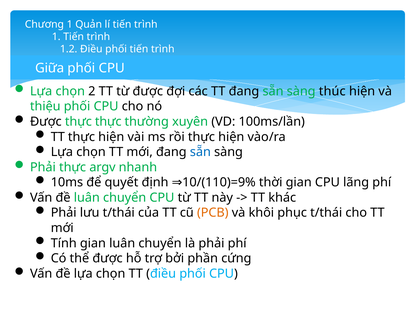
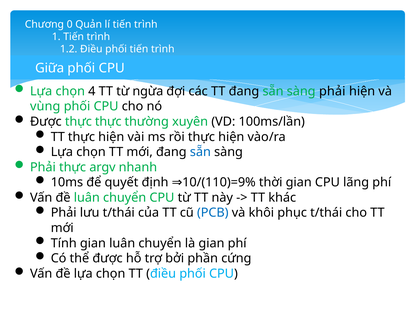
Chương 1: 1 -> 0 (70, 24)
2: 2 -> 4 (92, 91)
từ được: được -> ngừa (148, 91)
sàng thúc: thúc -> phải (332, 91)
thiệu: thiệu -> vùng (45, 107)
PCB colour: orange -> blue (213, 213)
là phải: phải -> gian (211, 243)
